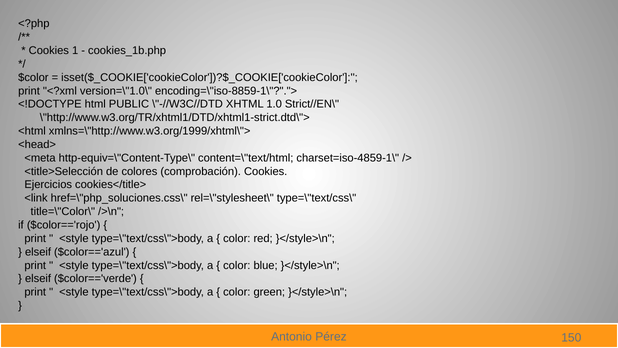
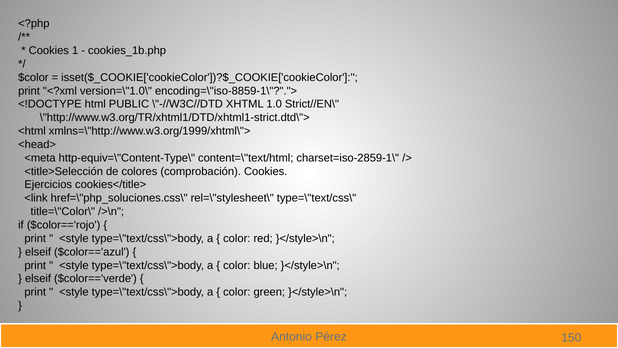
charset=iso-4859-1\: charset=iso-4859-1\ -> charset=iso-2859-1\ (348, 158)
